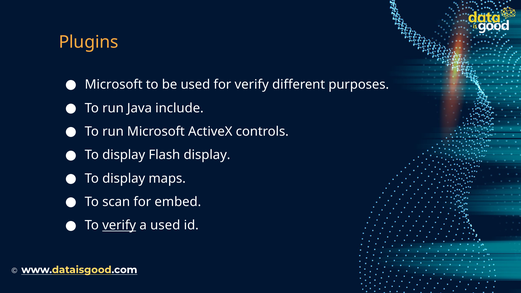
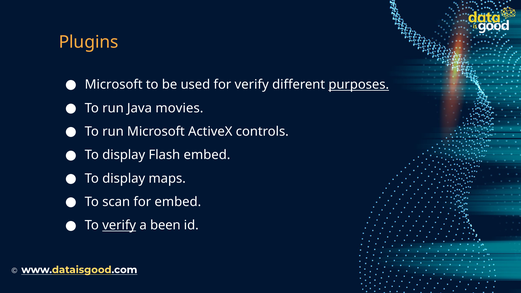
purposes underline: none -> present (359, 85)
include: include -> movies (179, 108)
Flash display: display -> embed (207, 155)
a used: used -> been (165, 225)
